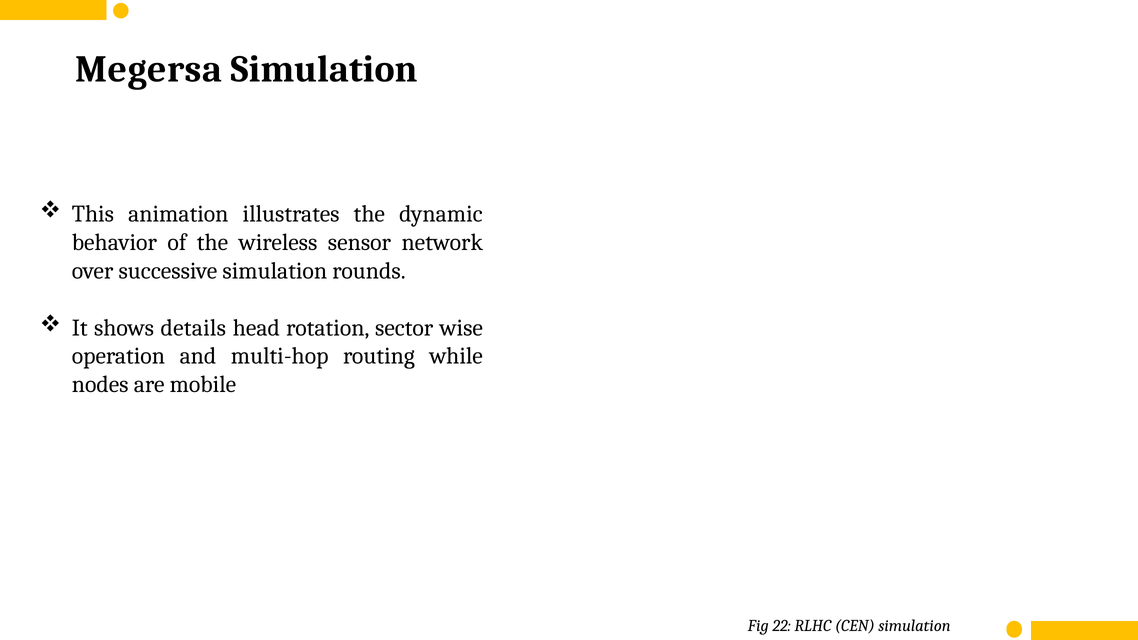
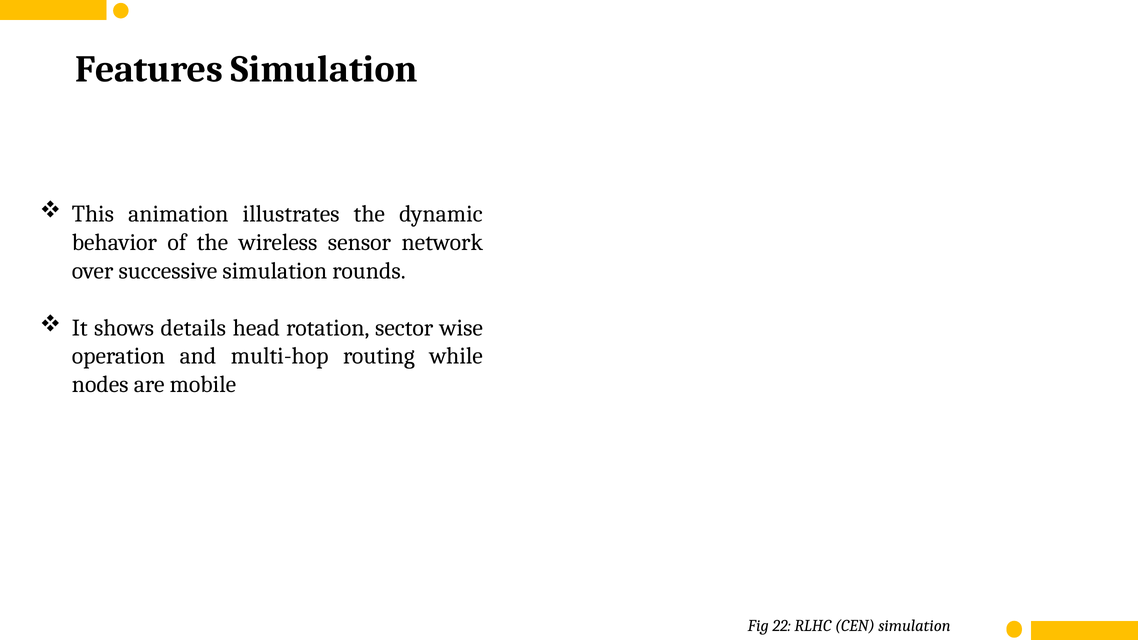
Megersa: Megersa -> Features (149, 69)
